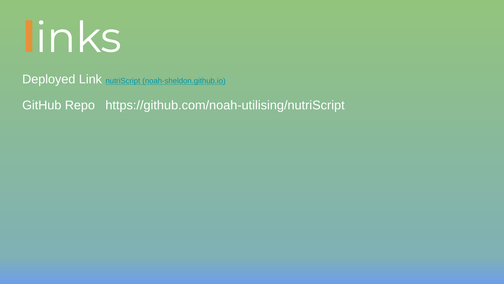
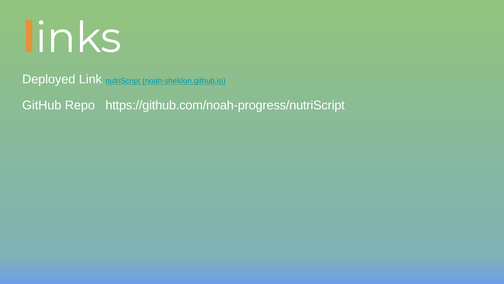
https://github.com/noah-utilising/nutriScript: https://github.com/noah-utilising/nutriScript -> https://github.com/noah-progress/nutriScript (225, 105)
